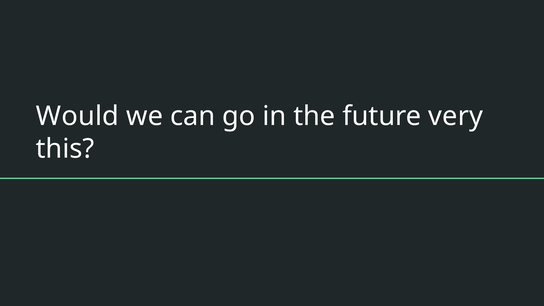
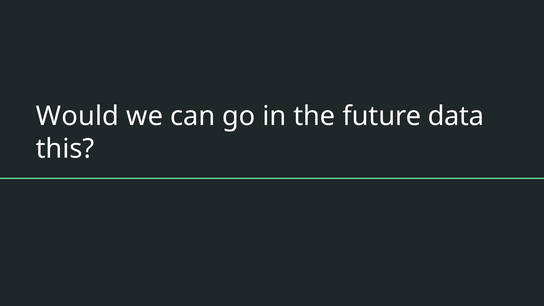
very: very -> data (456, 116)
